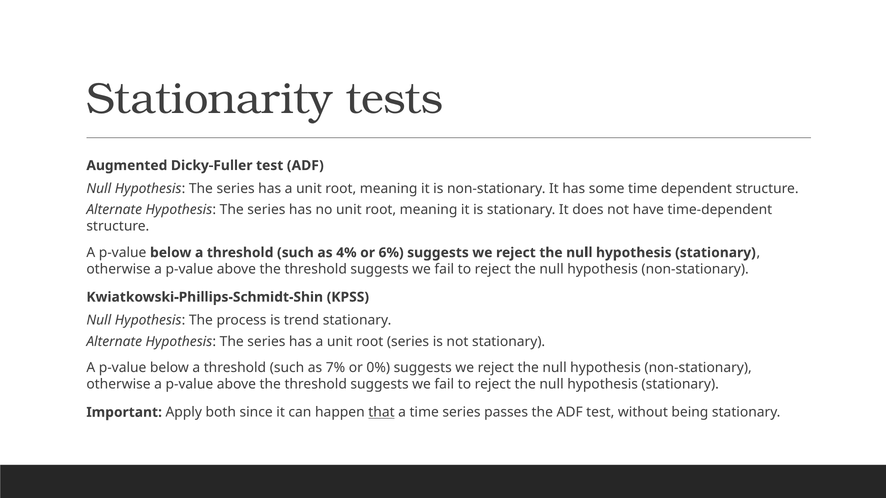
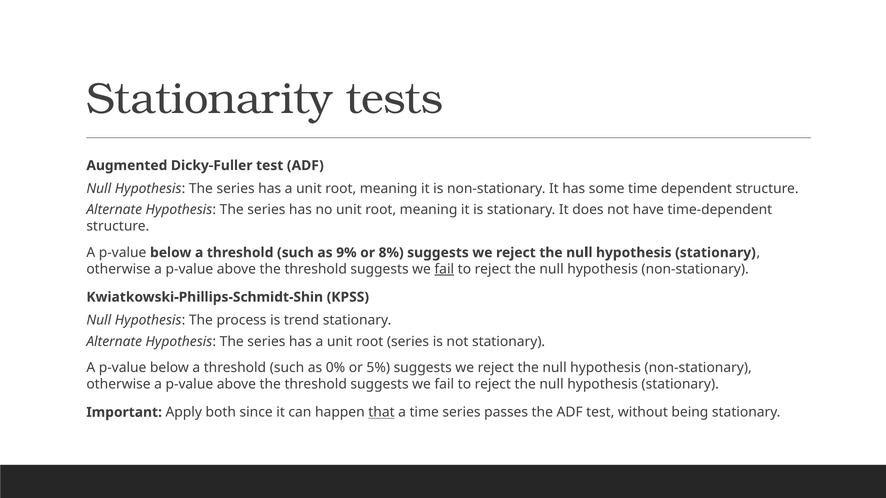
4%: 4% -> 9% (346, 253)
6%: 6% -> 8% (391, 253)
fail underline: none -> present (444, 269)
7%: 7% -> 0% (336, 368)
0%: 0% -> 5% (378, 368)
